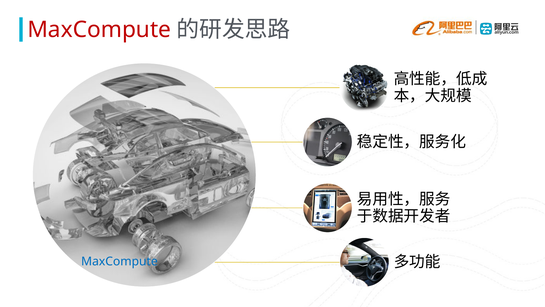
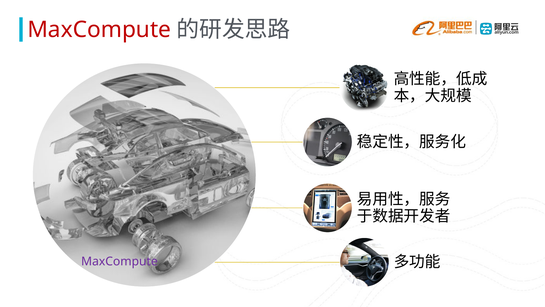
MaxCompute colour: blue -> purple (119, 261)
